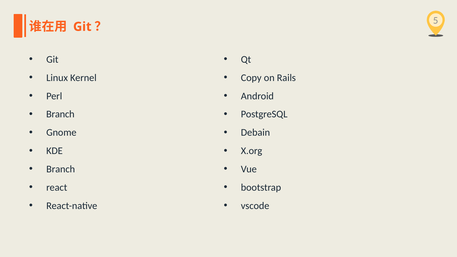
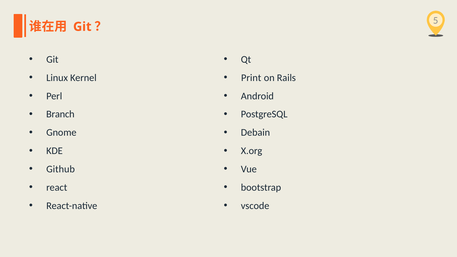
Copy: Copy -> Print (251, 78)
Branch: Branch -> Github (61, 169)
